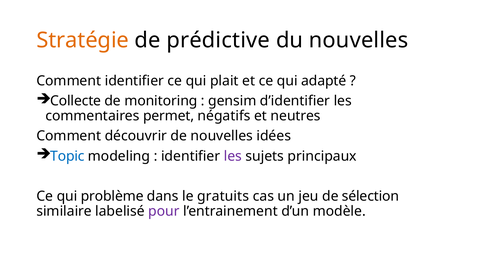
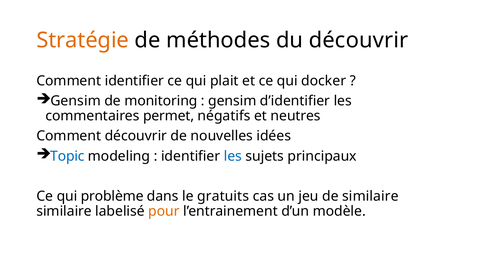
prédictive: prédictive -> méthodes (218, 40)
du nouvelles: nouvelles -> découvrir (359, 40)
adapté: adapté -> docker (324, 81)
Collecte: Collecte -> Gensim (76, 101)
les colour: purple -> blue (233, 156)
de sélection: sélection -> similaire (370, 196)
pour colour: purple -> orange (164, 211)
